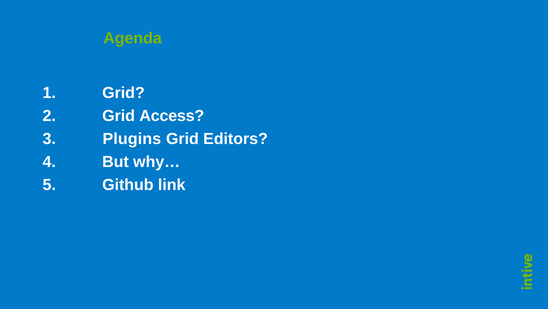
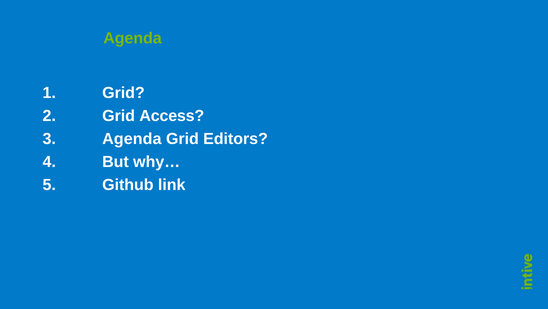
Plugins: Plugins -> Agenda (132, 139)
